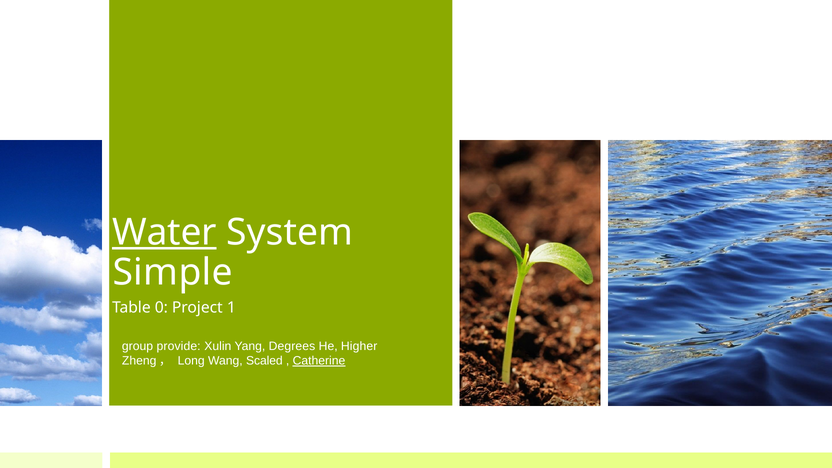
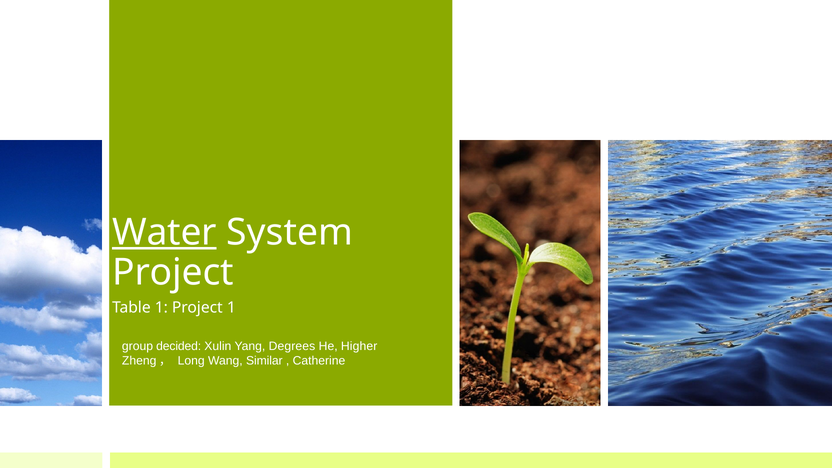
Simple: Simple -> Project (173, 273)
Table 0: 0 -> 1 (161, 307)
provide: provide -> decided (179, 346)
Scaled: Scaled -> Similar (264, 361)
Catherine underline: present -> none (319, 361)
